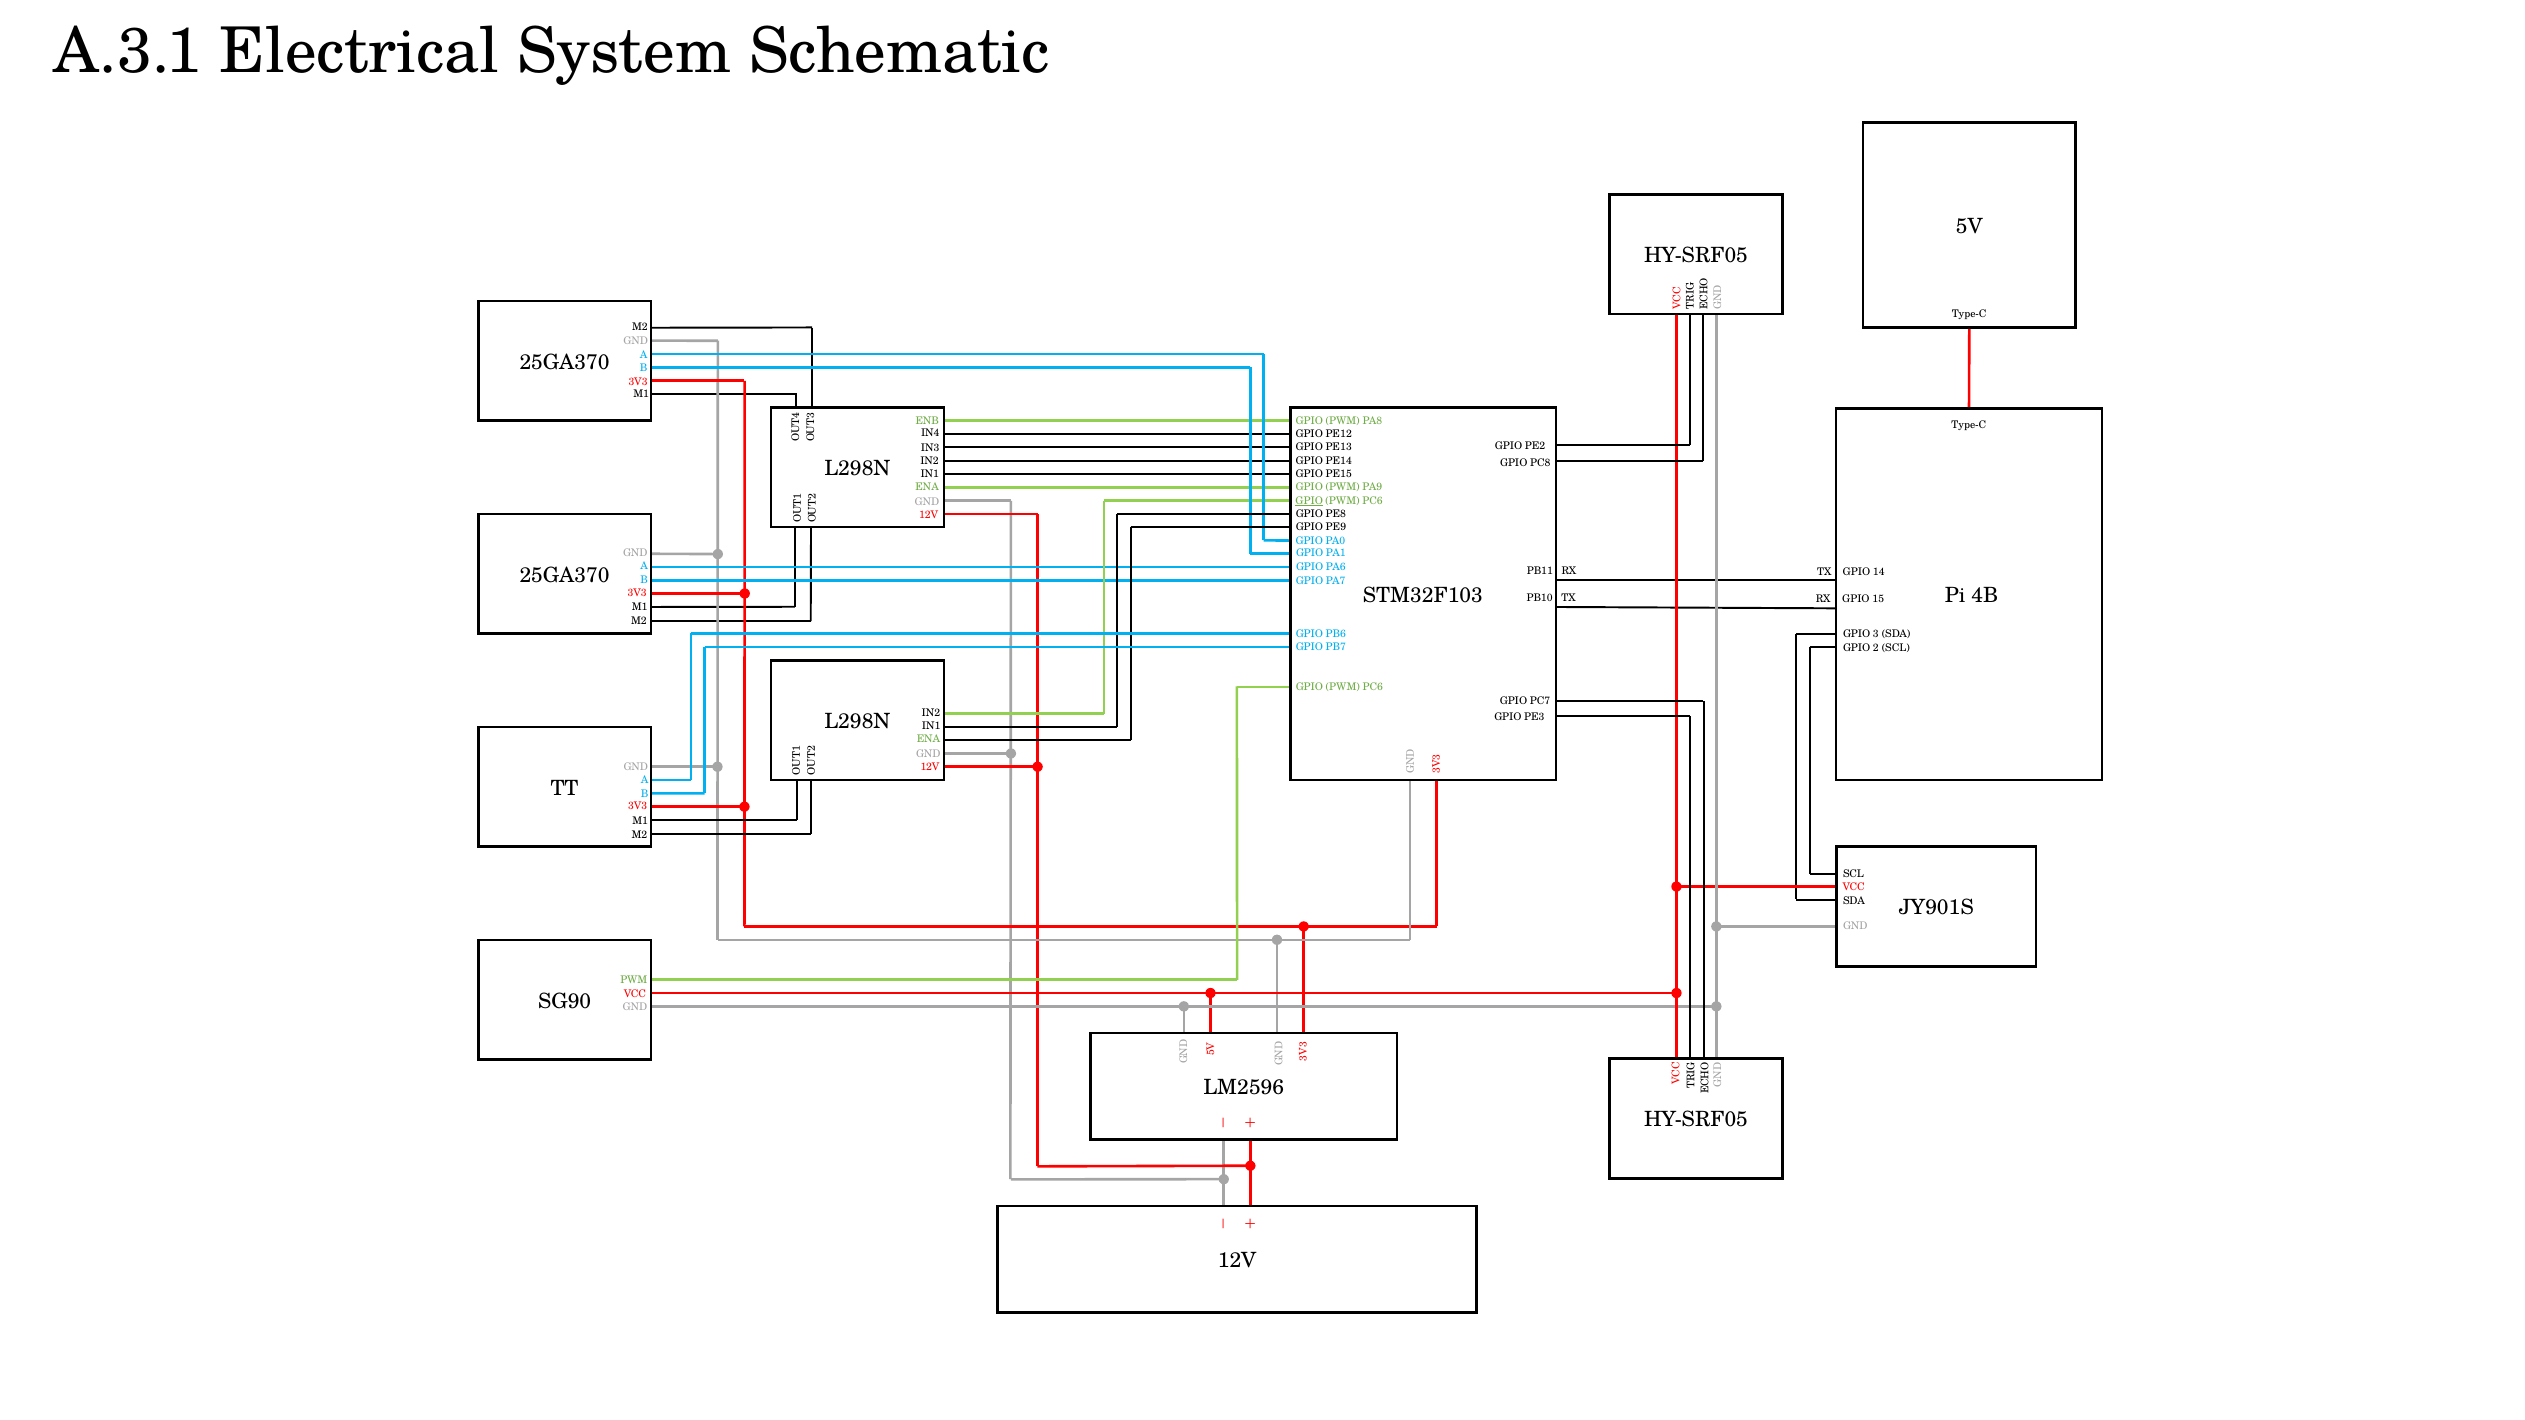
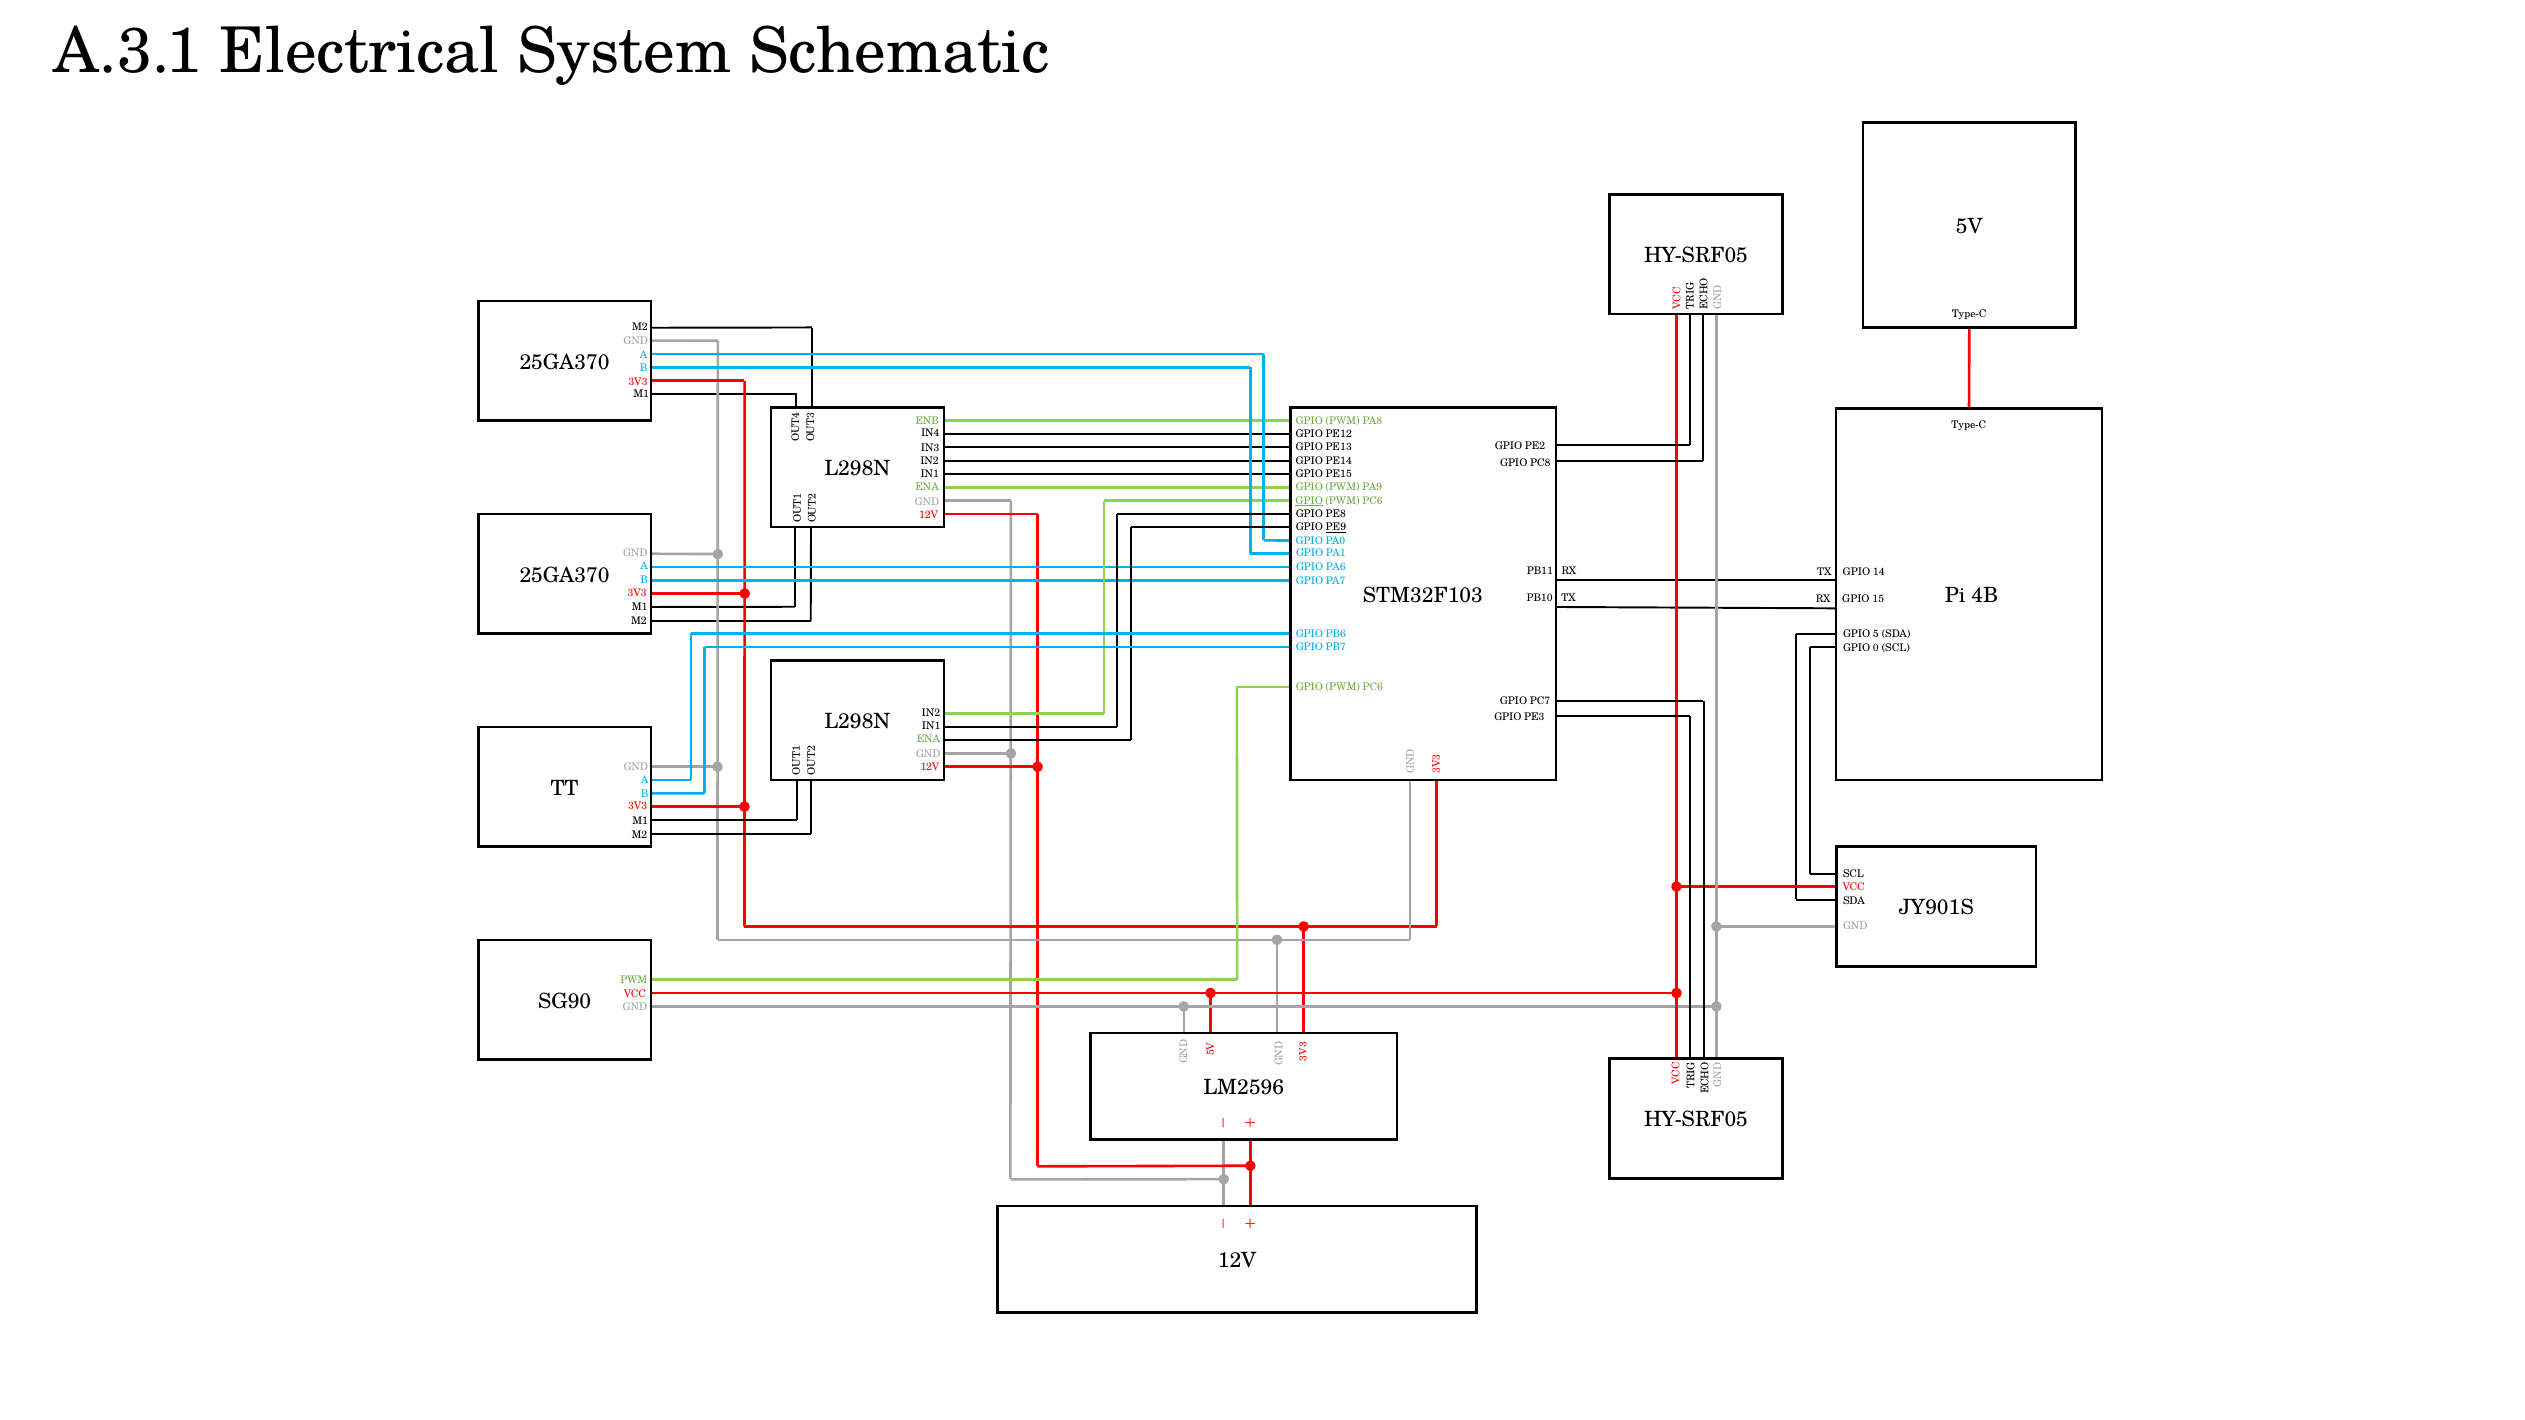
PE9 underline: none -> present (1336, 528)
GPIO 3: 3 -> 5 (1876, 634)
GPIO 2: 2 -> 0 (1876, 648)
